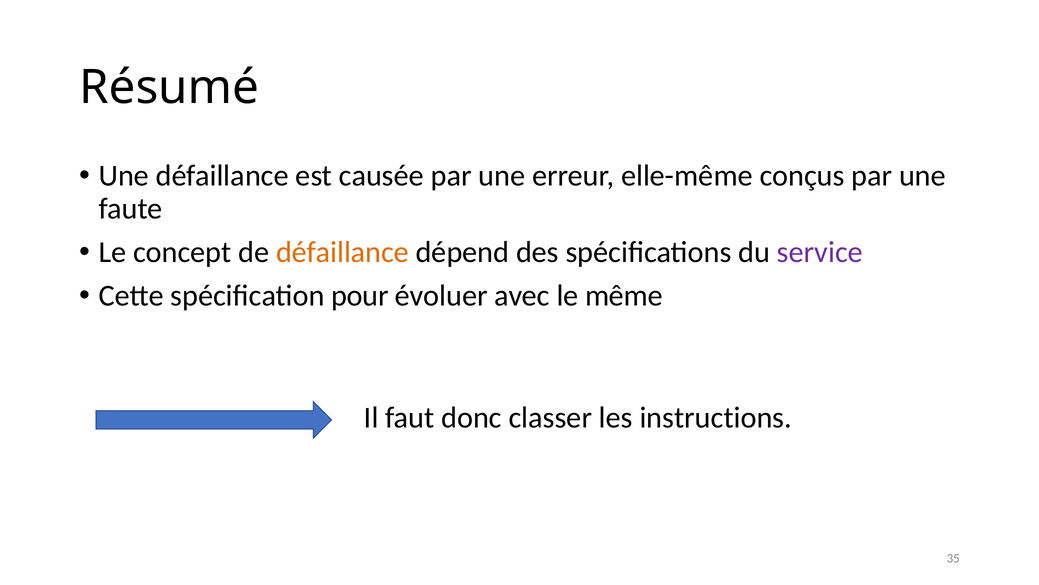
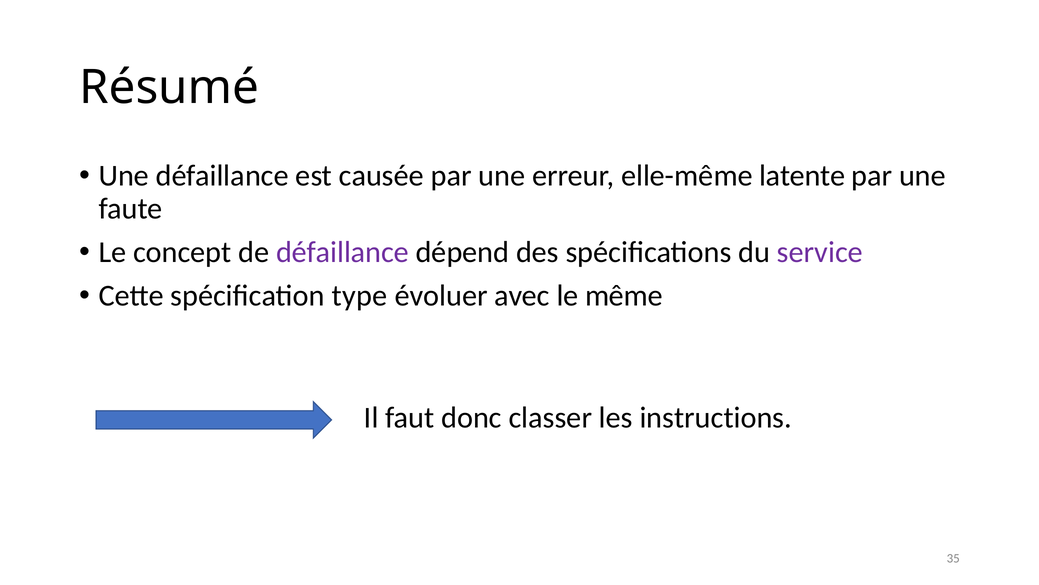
conçus: conçus -> latente (802, 176)
défaillance colour: orange -> purple (342, 252)
pour: pour -> type (360, 296)
